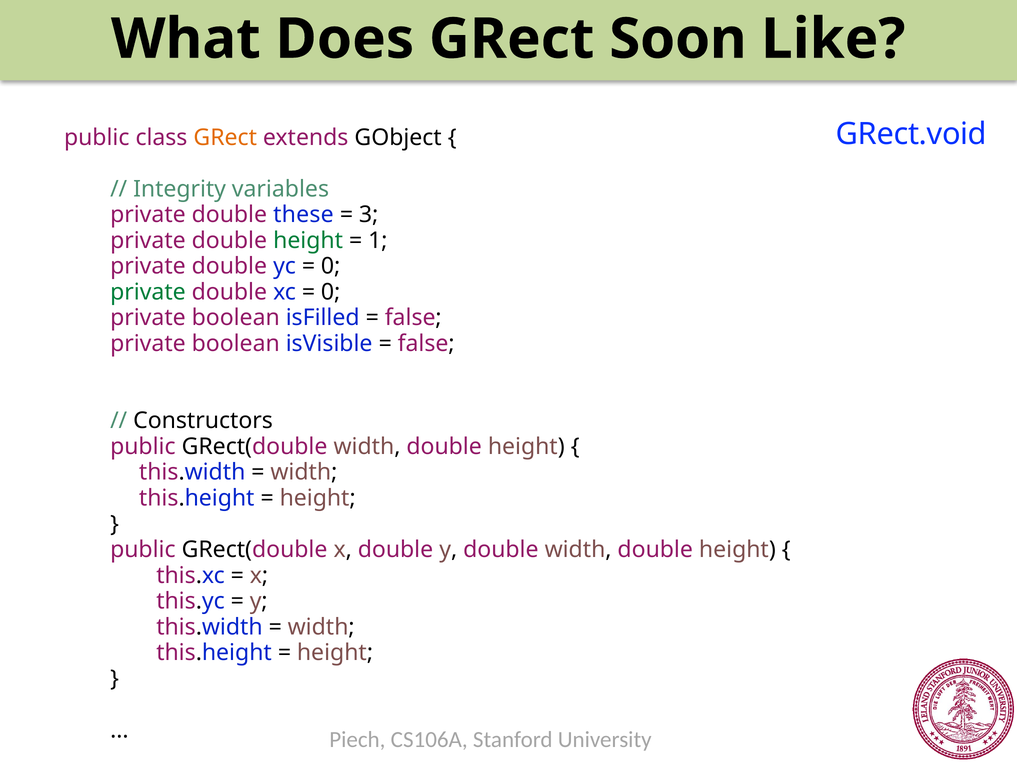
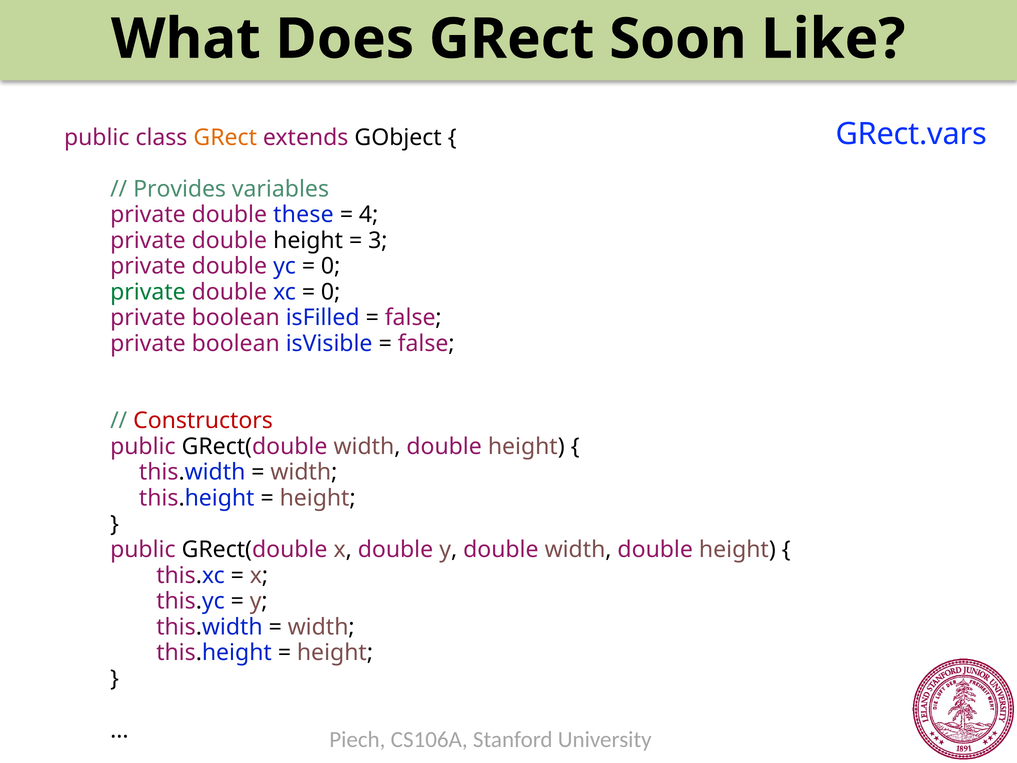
GRect.void: GRect.void -> GRect.vars (911, 134)
Integrity: Integrity -> Provides (180, 189)
3: 3 -> 4 (369, 215)
height colour: green -> black (308, 240)
1: 1 -> 3 (378, 240)
Constructors colour: black -> red (203, 421)
